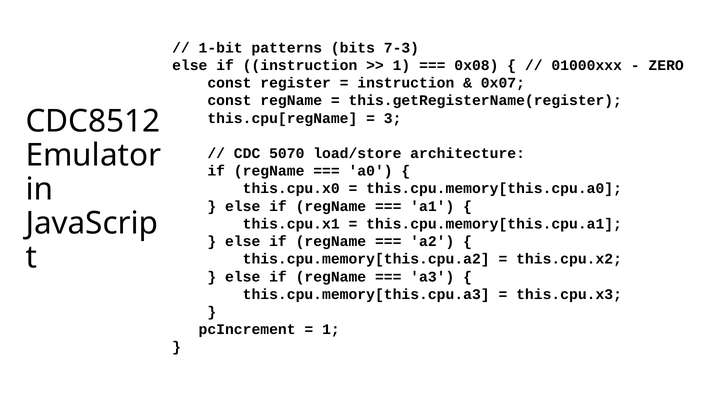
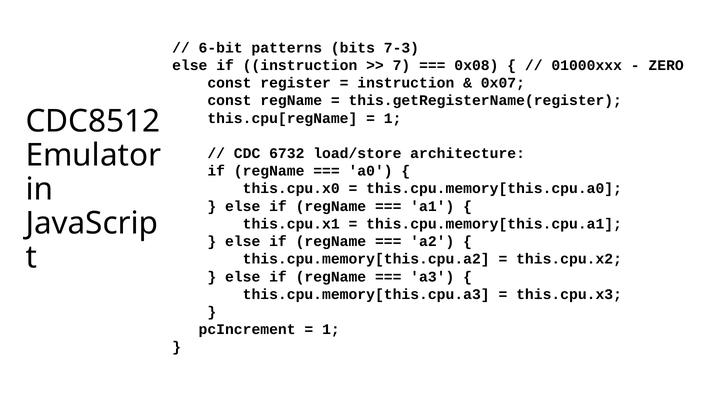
1-bit: 1-bit -> 6-bit (221, 48)
1: 1 -> 7 (401, 65)
3: 3 -> 1 (393, 118)
5070: 5070 -> 6732 (287, 153)
